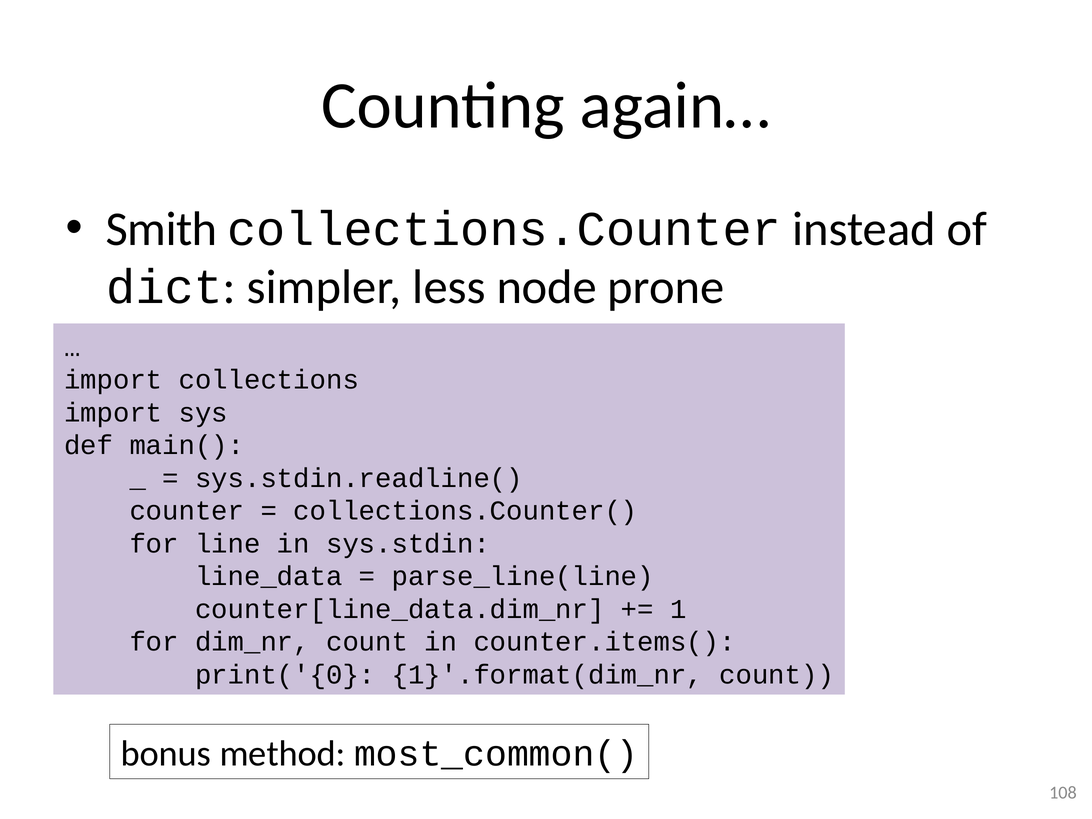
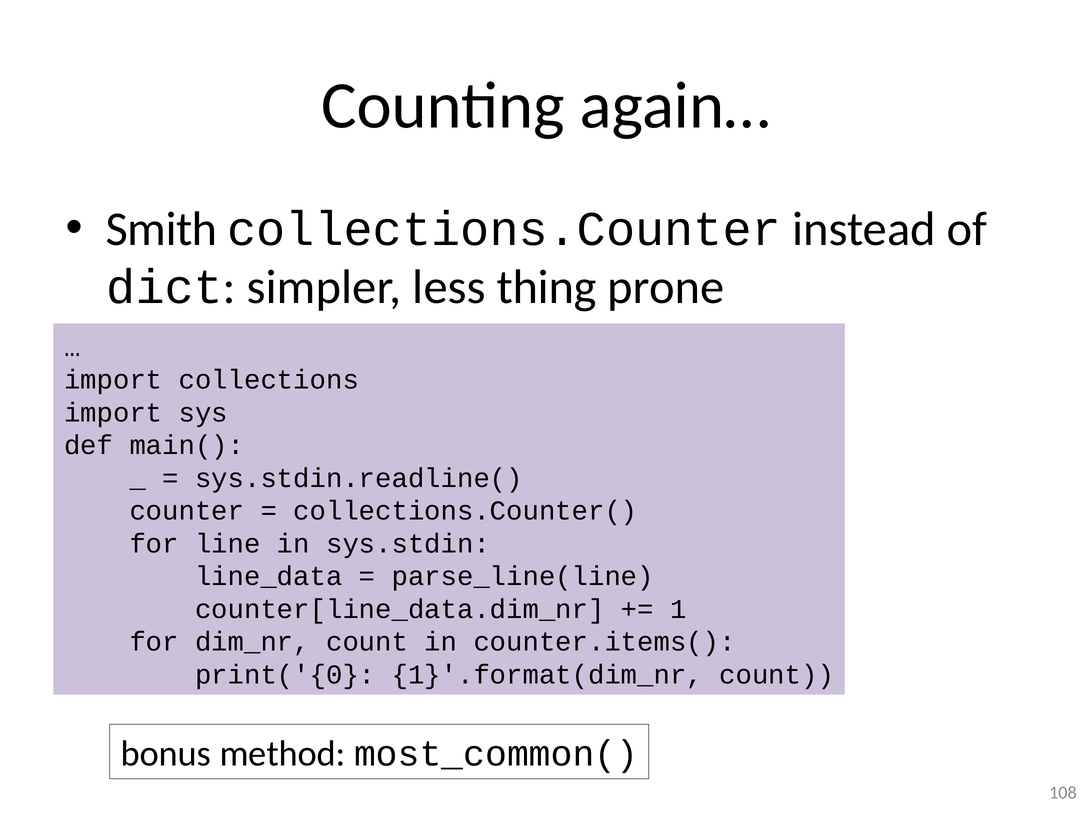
node: node -> thing (547, 287)
